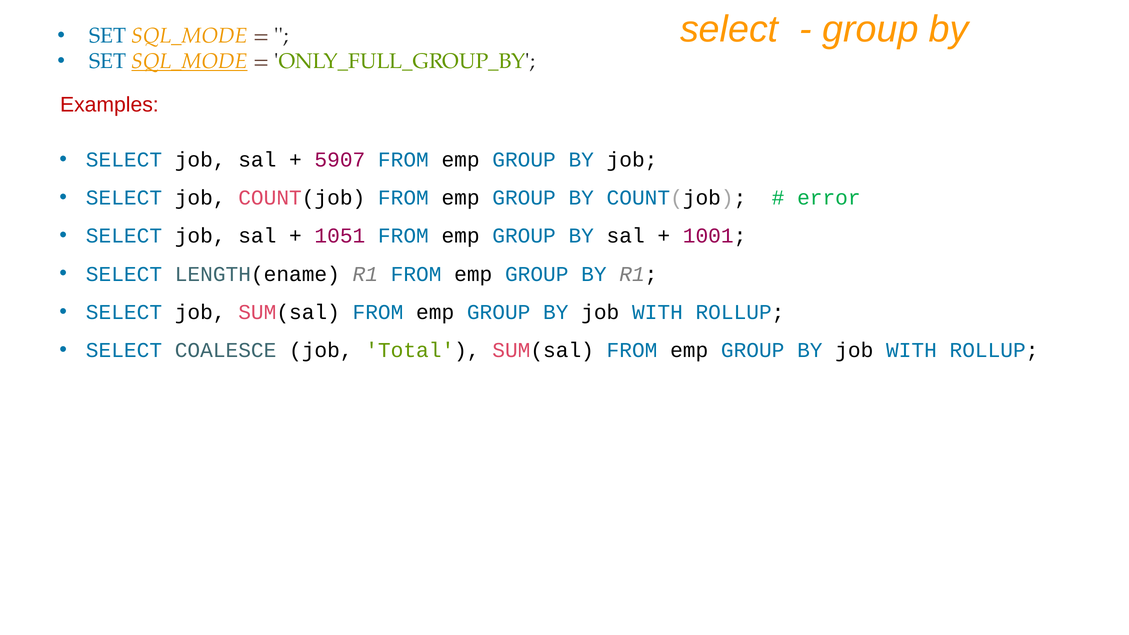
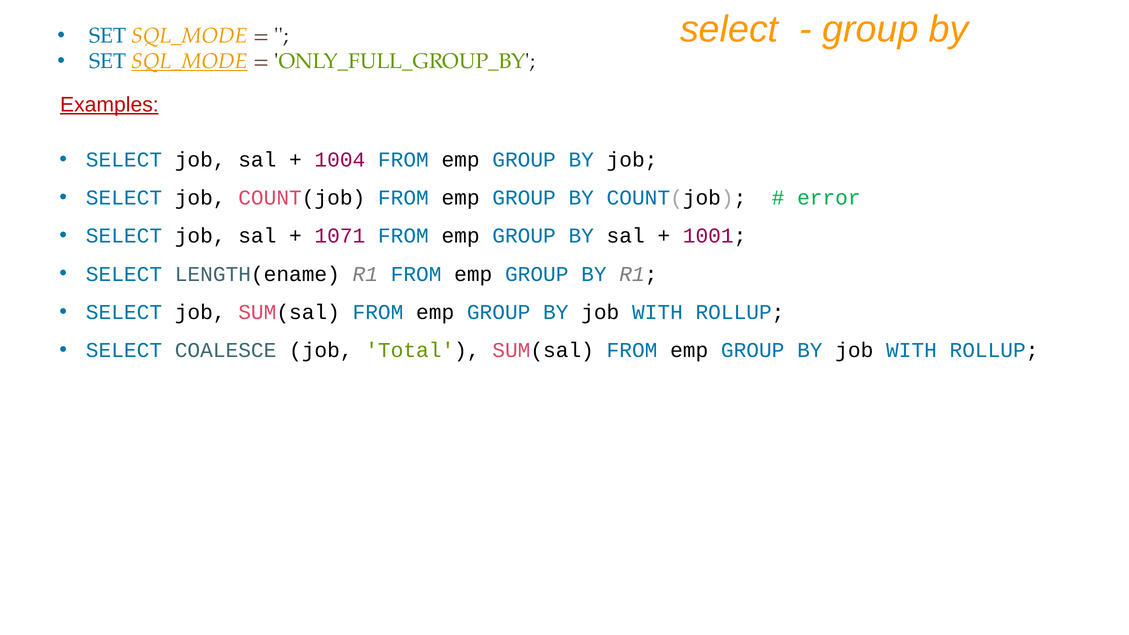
Examples underline: none -> present (109, 105)
5907: 5907 -> 1004 (340, 160)
1051: 1051 -> 1071 (340, 236)
